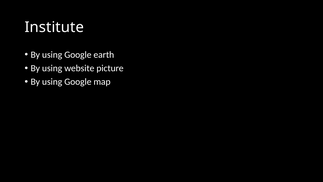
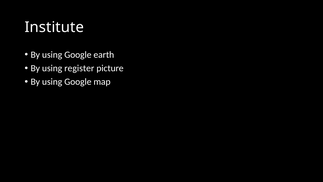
website: website -> register (79, 68)
